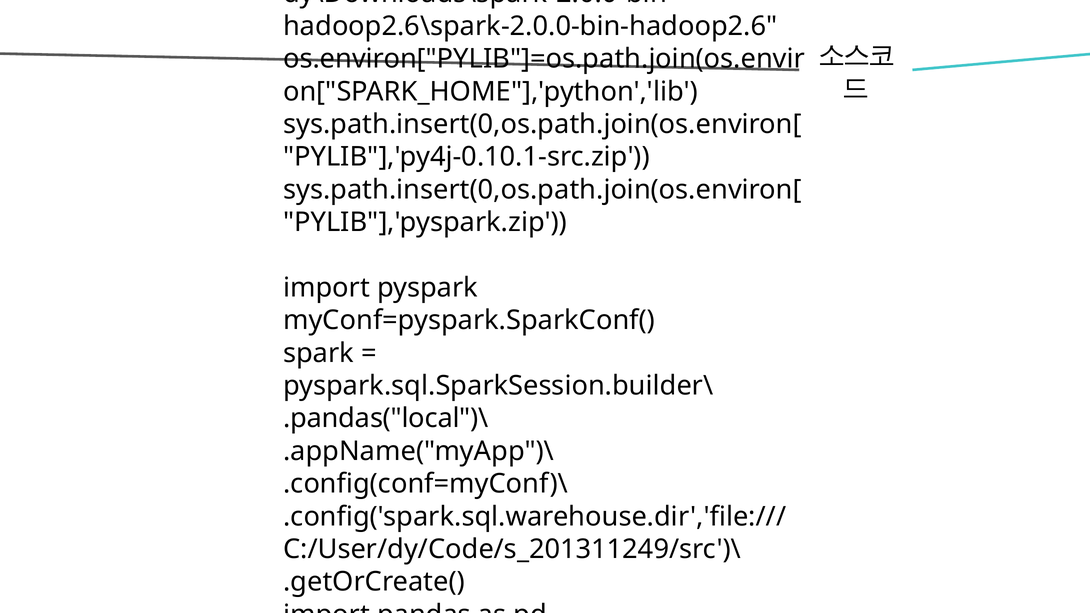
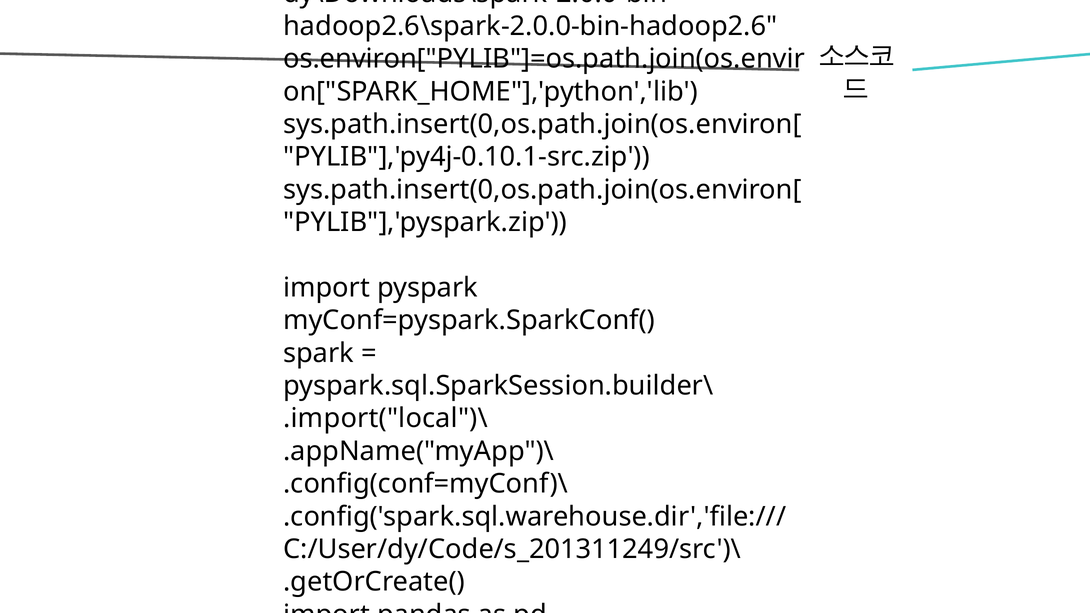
.pandas("local")\: .pandas("local")\ -> .import("local")\ (386, 419)
